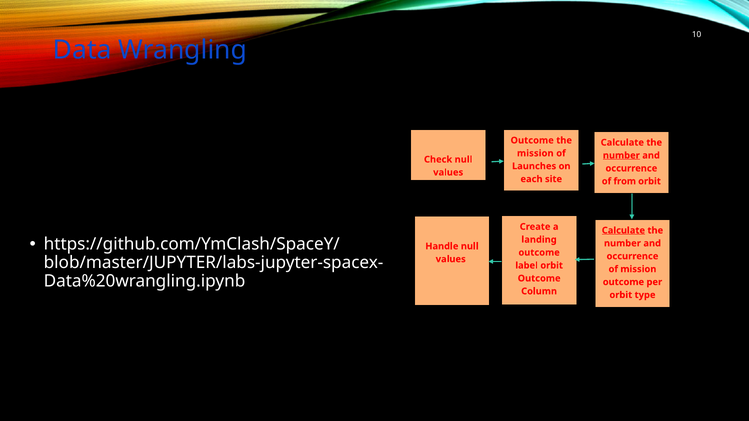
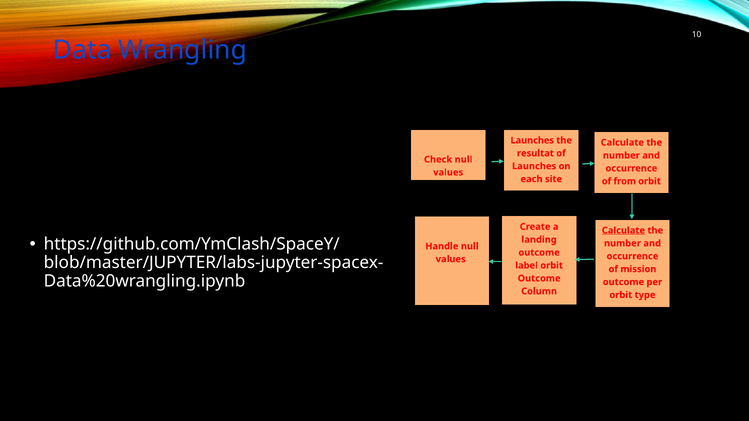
Outcome: Outcome -> Launches (532, 140)
mission: mission -> resultat (535, 153)
number underline: present -> none (621, 156)
